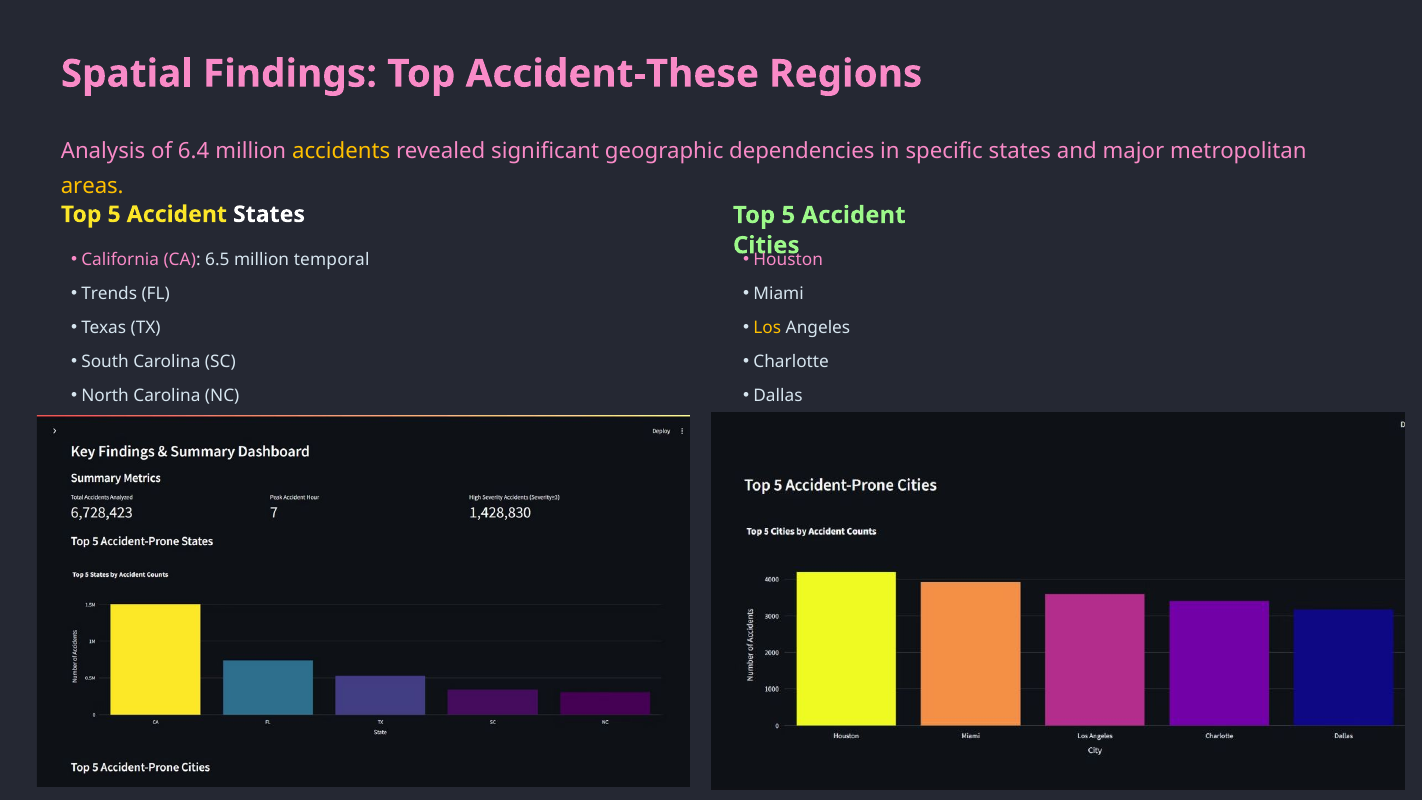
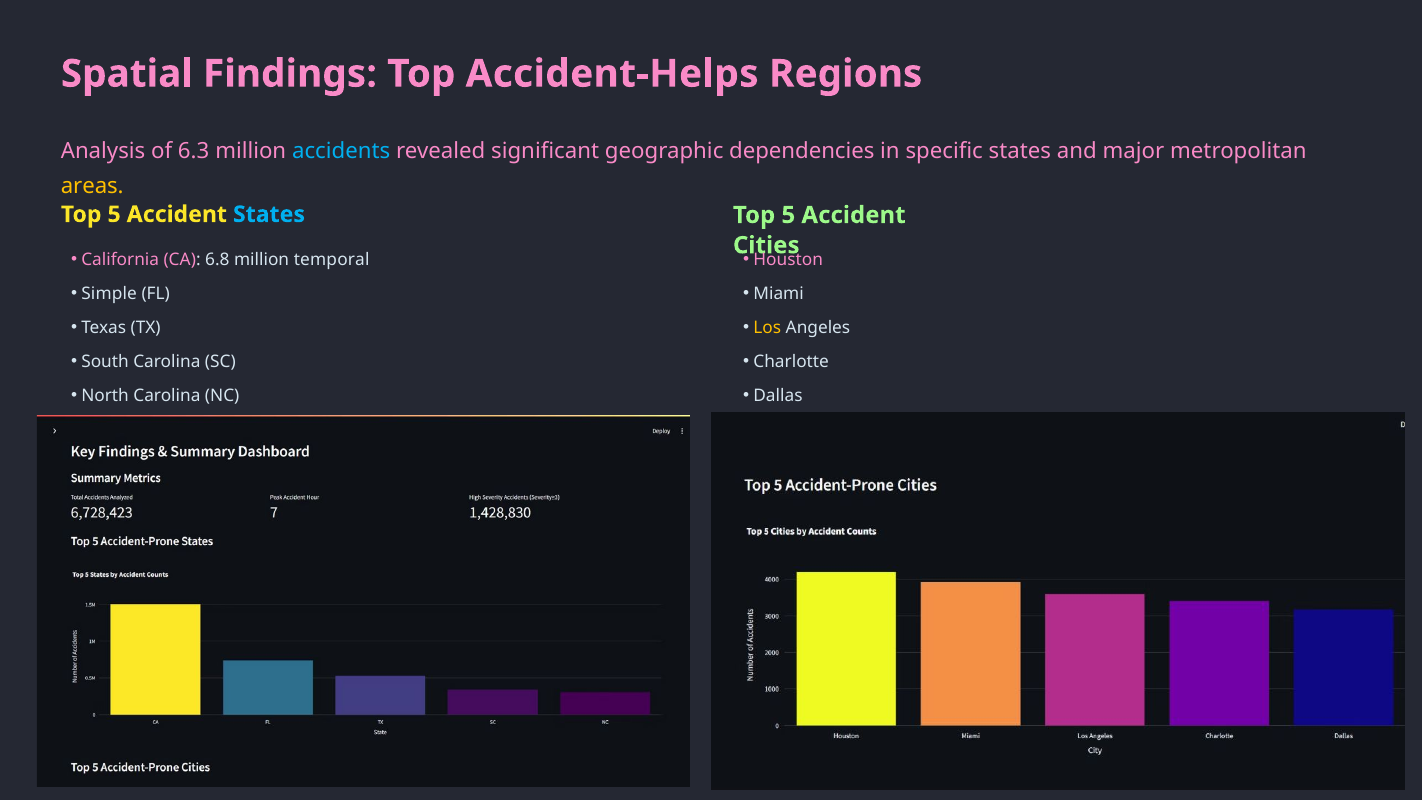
Accident-These: Accident-These -> Accident-Helps (612, 74)
6.4: 6.4 -> 6.3 (194, 151)
accidents colour: yellow -> light blue (341, 151)
States colour: white -> light blue (269, 214)
6.5: 6.5 -> 6.8 (217, 260)
Trends: Trends -> Simple (109, 294)
